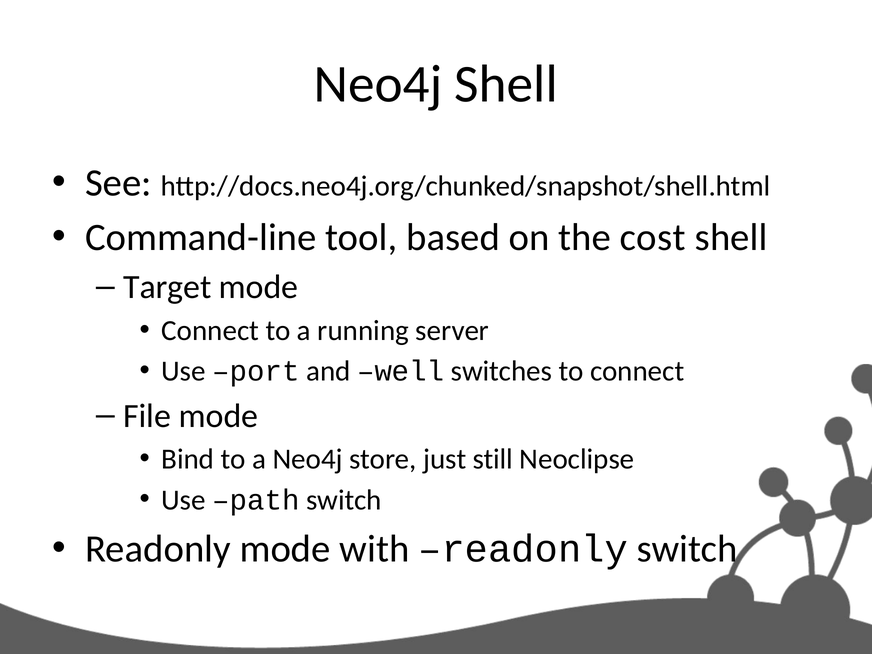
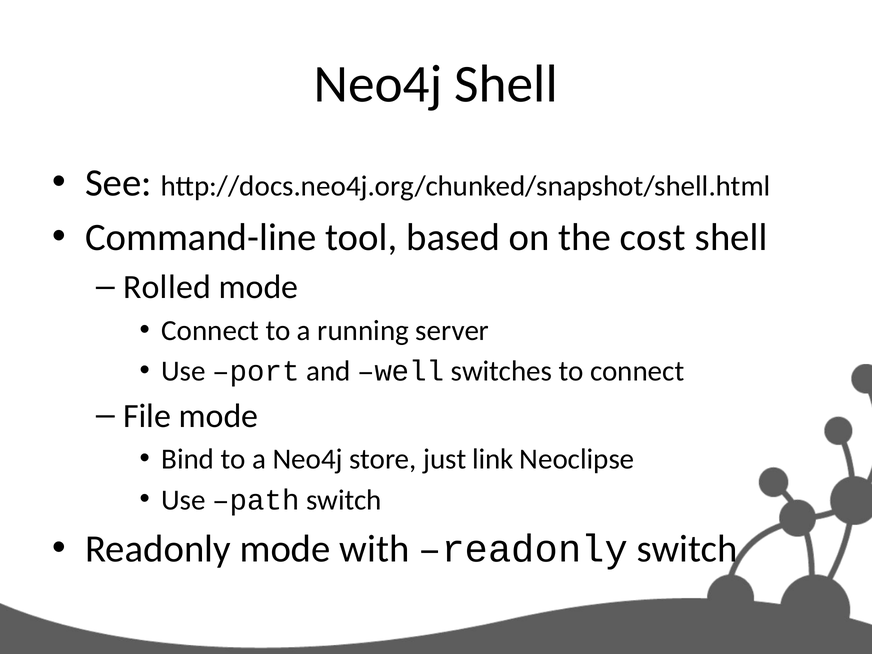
Target: Target -> Rolled (167, 287)
still: still -> link (493, 459)
